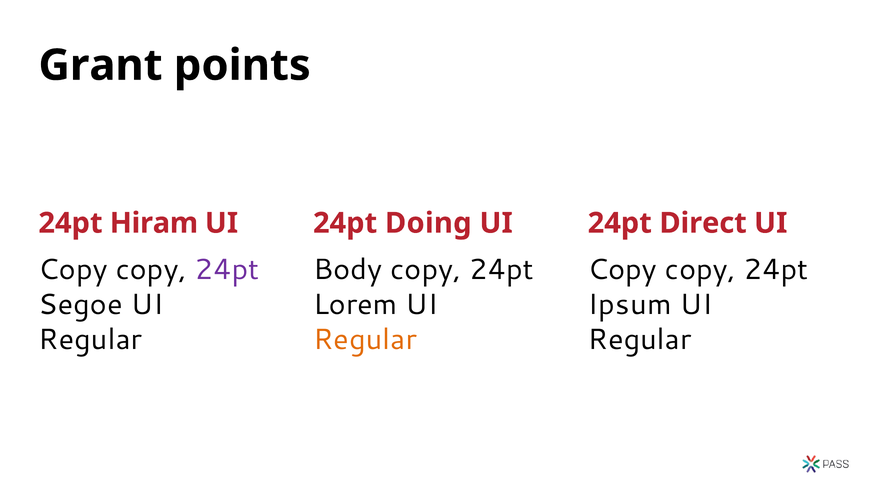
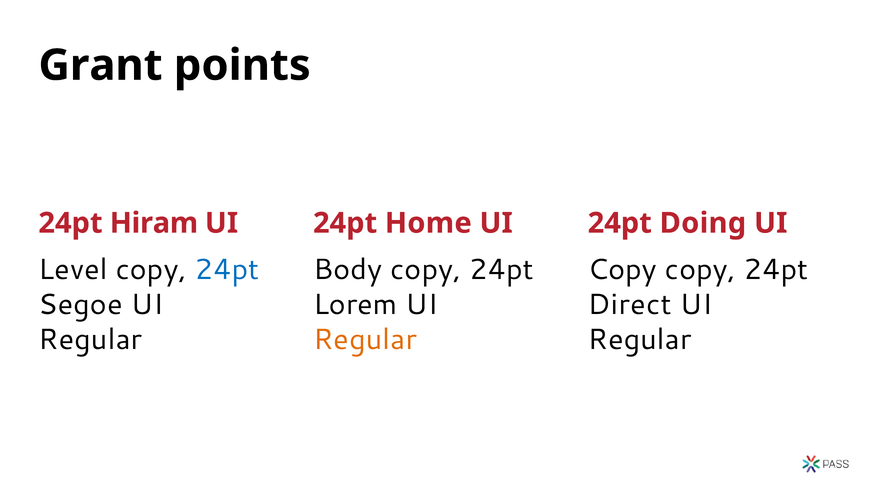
Doing: Doing -> Home (428, 223)
Direct: Direct -> Doing (703, 223)
Copy: Copy -> Level (73, 270)
24pt colour: purple -> blue (227, 270)
Ipsum: Ipsum -> Direct (630, 304)
